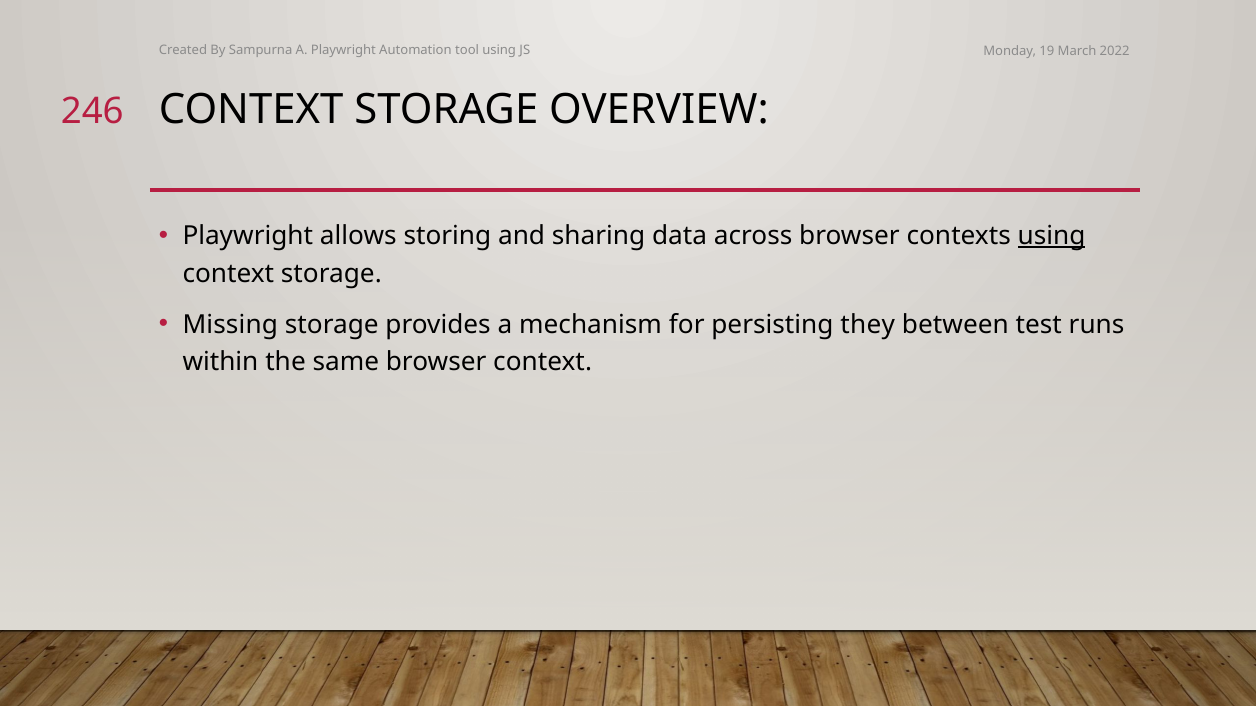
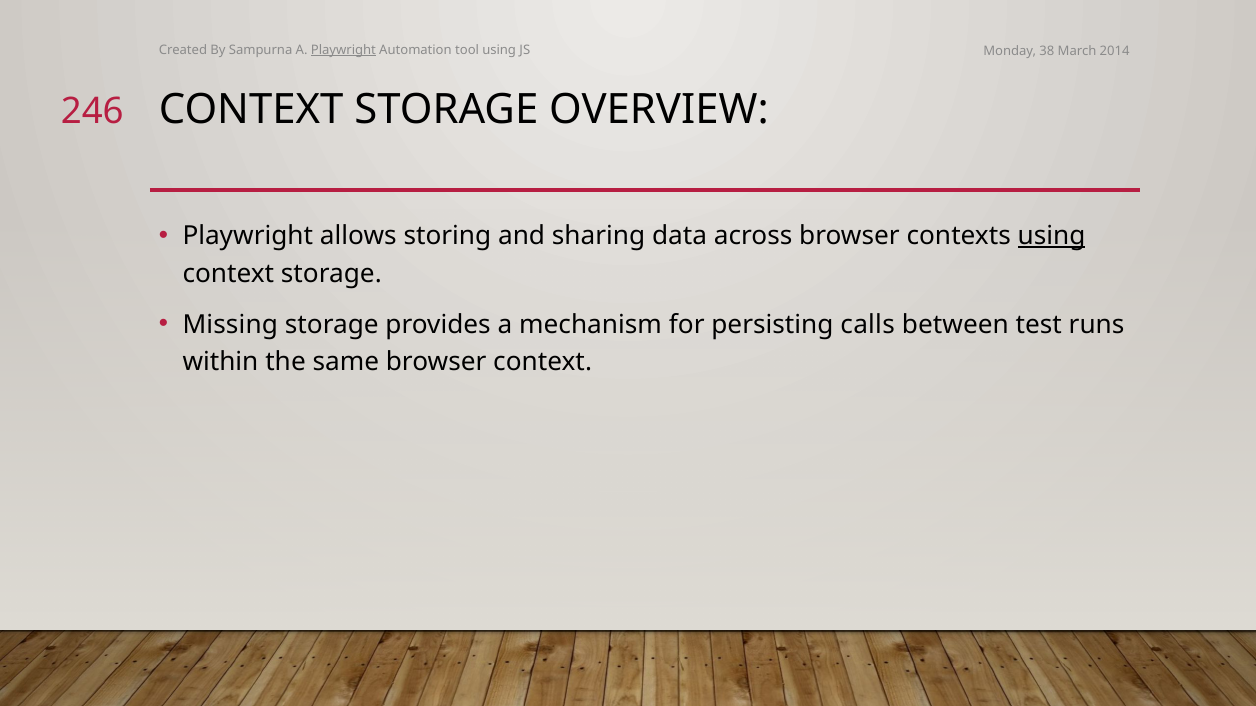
Playwright underline: none -> present (343, 50)
19: 19 -> 38 (1047, 51)
2022: 2022 -> 2014 (1115, 51)
they: they -> calls (868, 325)
